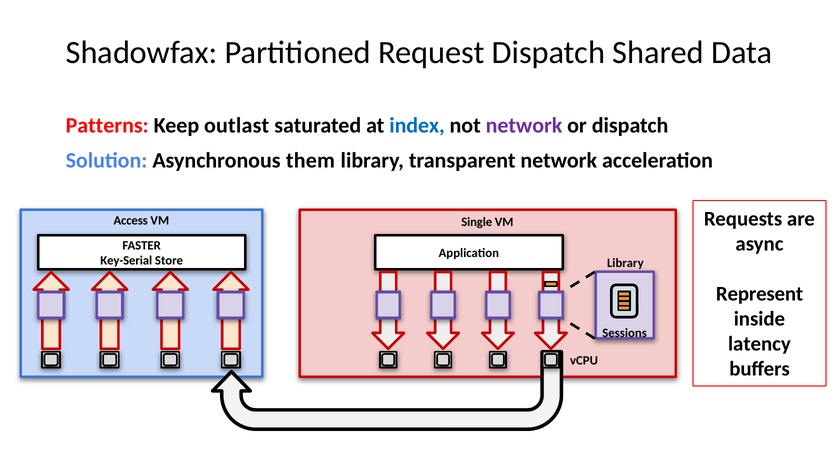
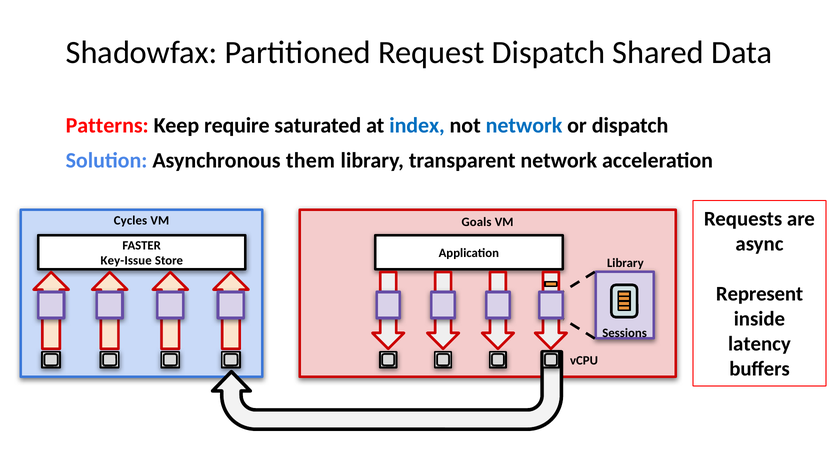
outlast: outlast -> require (237, 125)
network colour: purple -> blue (524, 125)
Access: Access -> Cycles (131, 221)
Single: Single -> Goals (477, 222)
Key-Serial: Key-Serial -> Key-Issue (126, 261)
